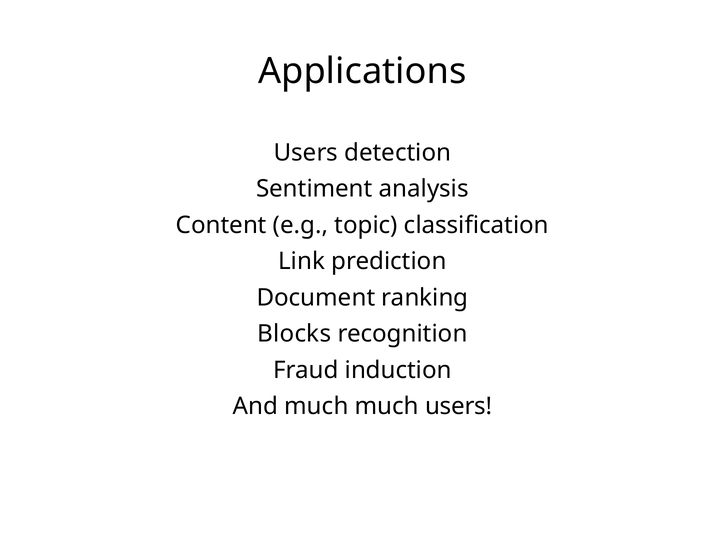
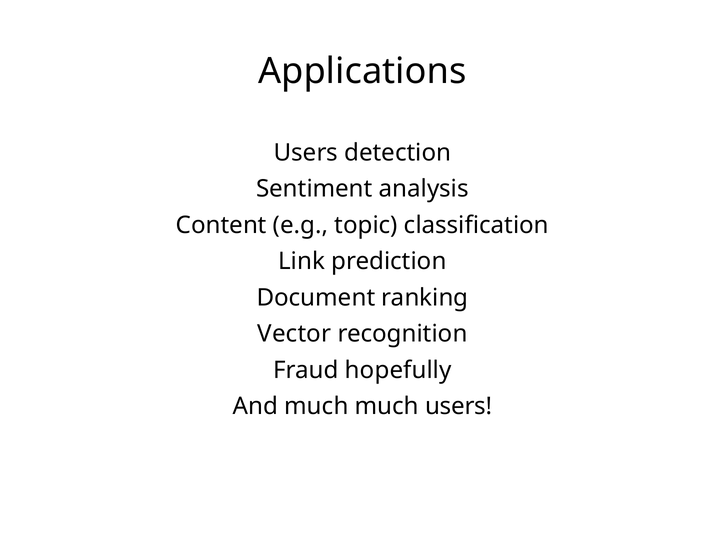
Blocks: Blocks -> Vector (294, 334)
induction: induction -> hopefully (398, 370)
